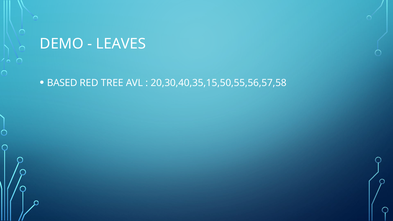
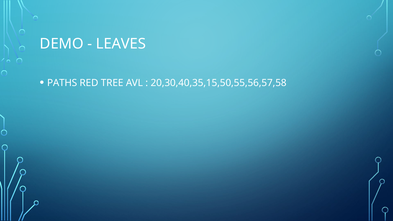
BASED: BASED -> PATHS (62, 83)
